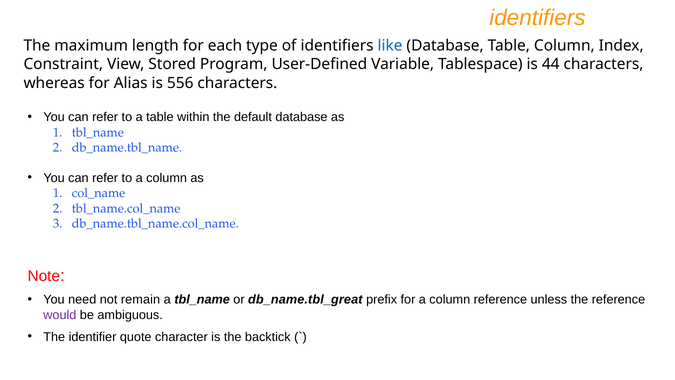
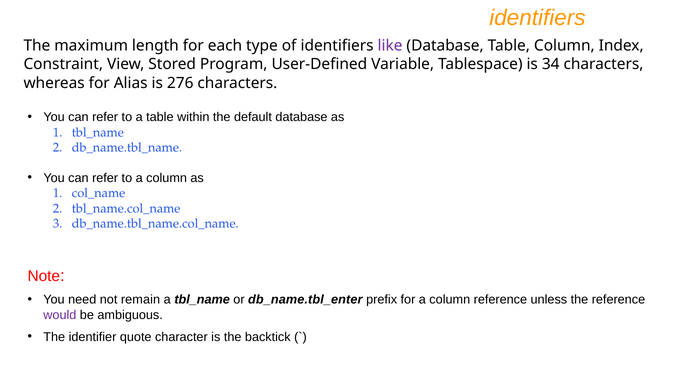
like colour: blue -> purple (390, 46)
44: 44 -> 34 (551, 64)
556: 556 -> 276 (180, 83)
db_name.tbl_great: db_name.tbl_great -> db_name.tbl_enter (305, 300)
